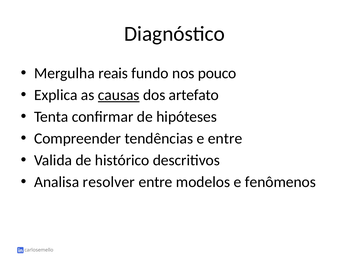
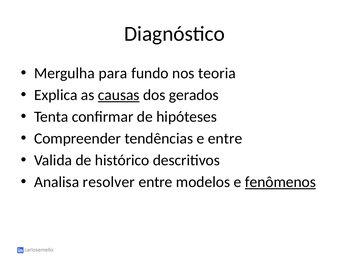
reais: reais -> para (113, 73)
pouco: pouco -> teoria (217, 73)
artefato: artefato -> gerados (194, 95)
fenômenos underline: none -> present (280, 182)
